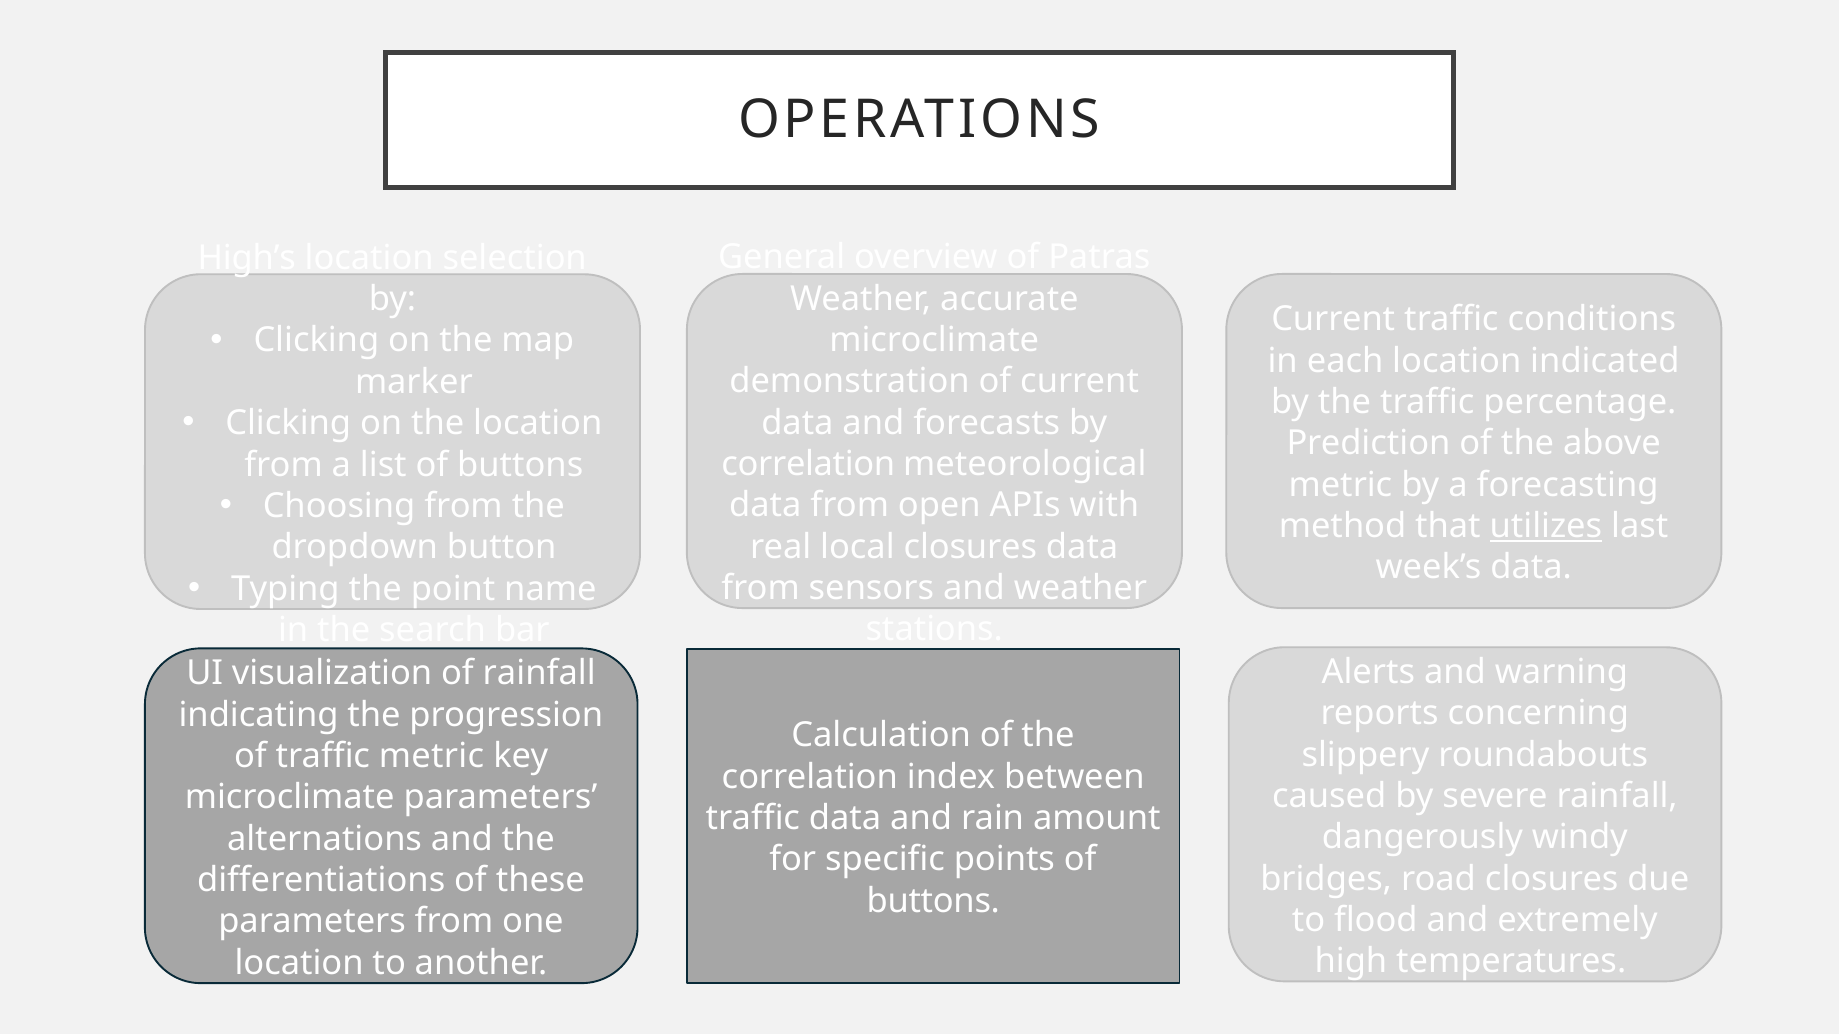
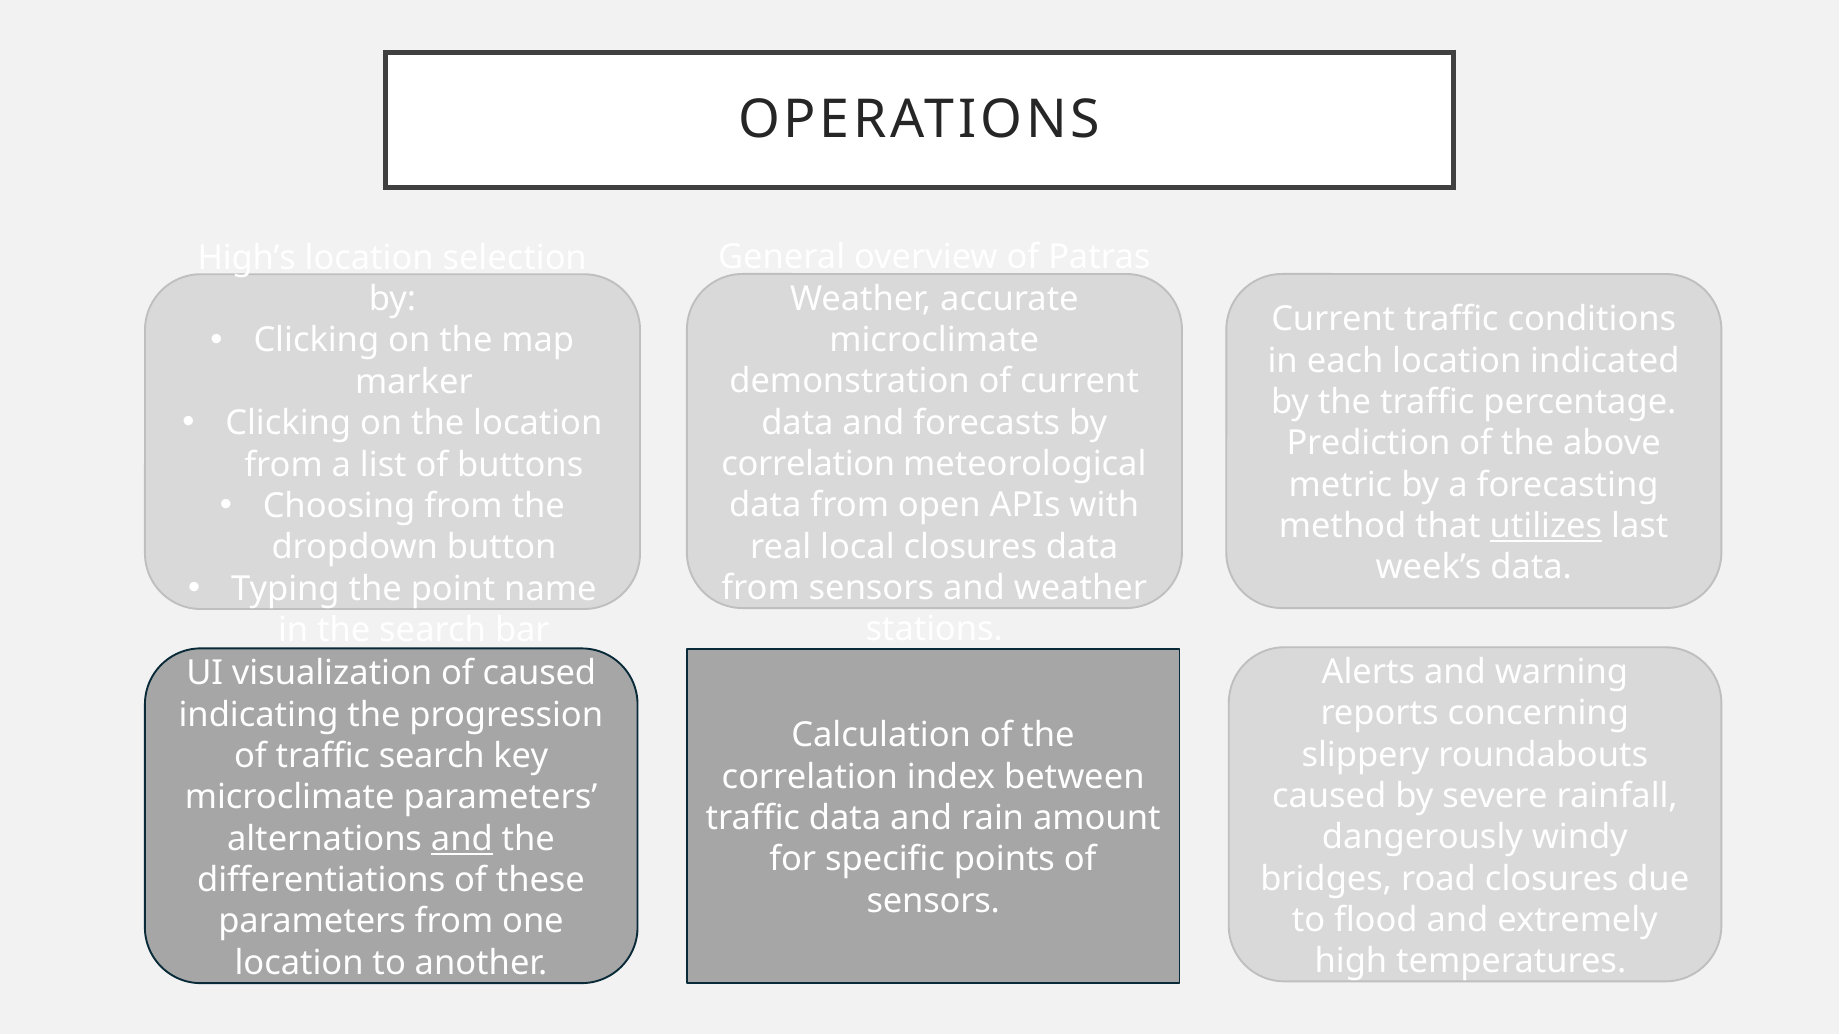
of rainfall: rainfall -> caused (539, 674)
traffic metric: metric -> search (432, 756)
and underline: none -> present (462, 839)
buttons: buttons -> sensors (933, 901)
